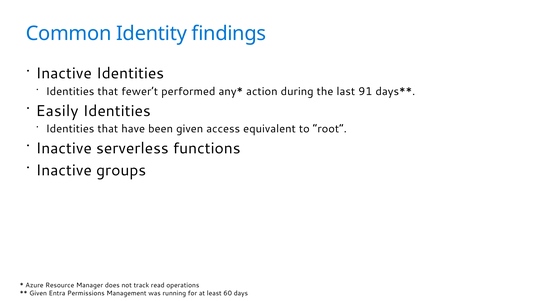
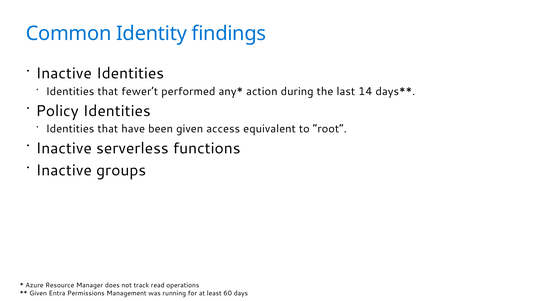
91: 91 -> 14 (365, 92)
Easily: Easily -> Policy (57, 111)
